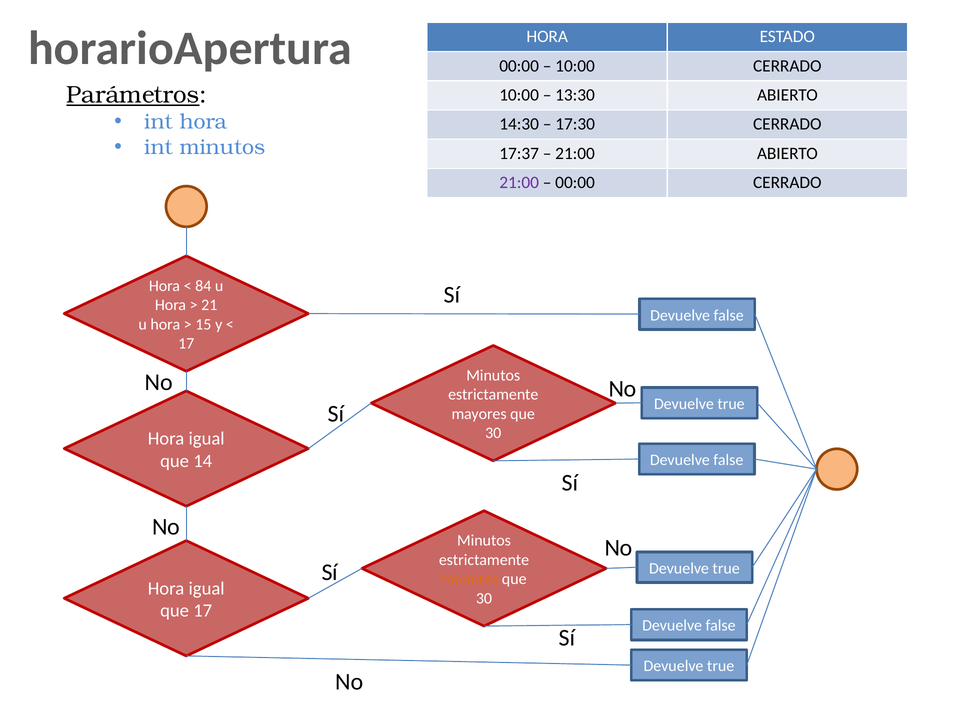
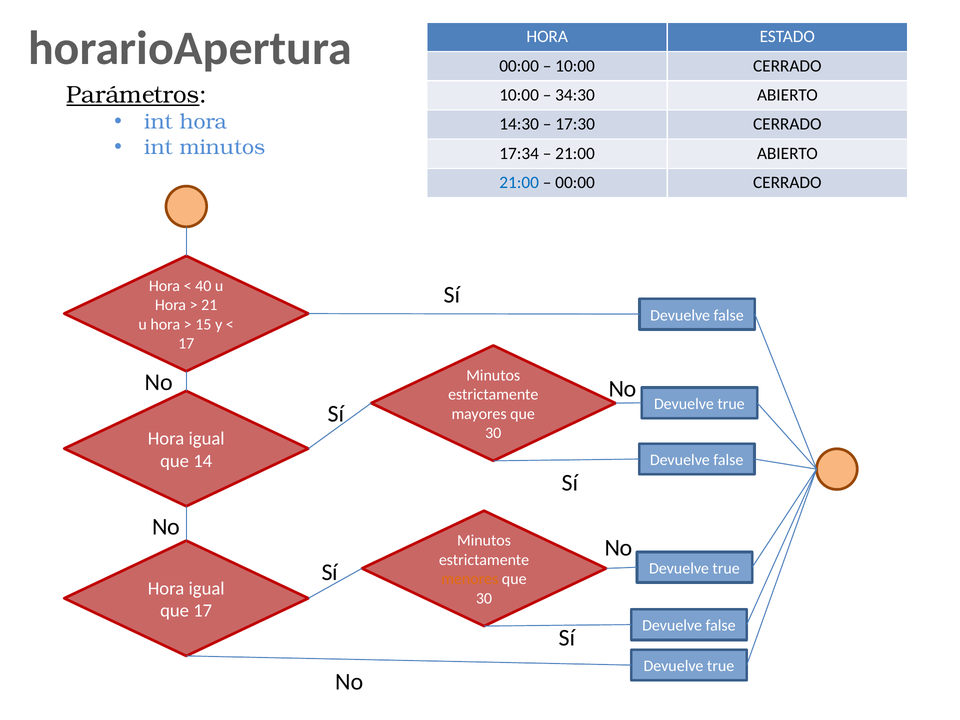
13:30: 13:30 -> 34:30 (575, 95)
17:37: 17:37 -> 17:34 (519, 153)
21:00 colour: purple -> blue (519, 183)
84: 84 -> 40 (203, 286)
